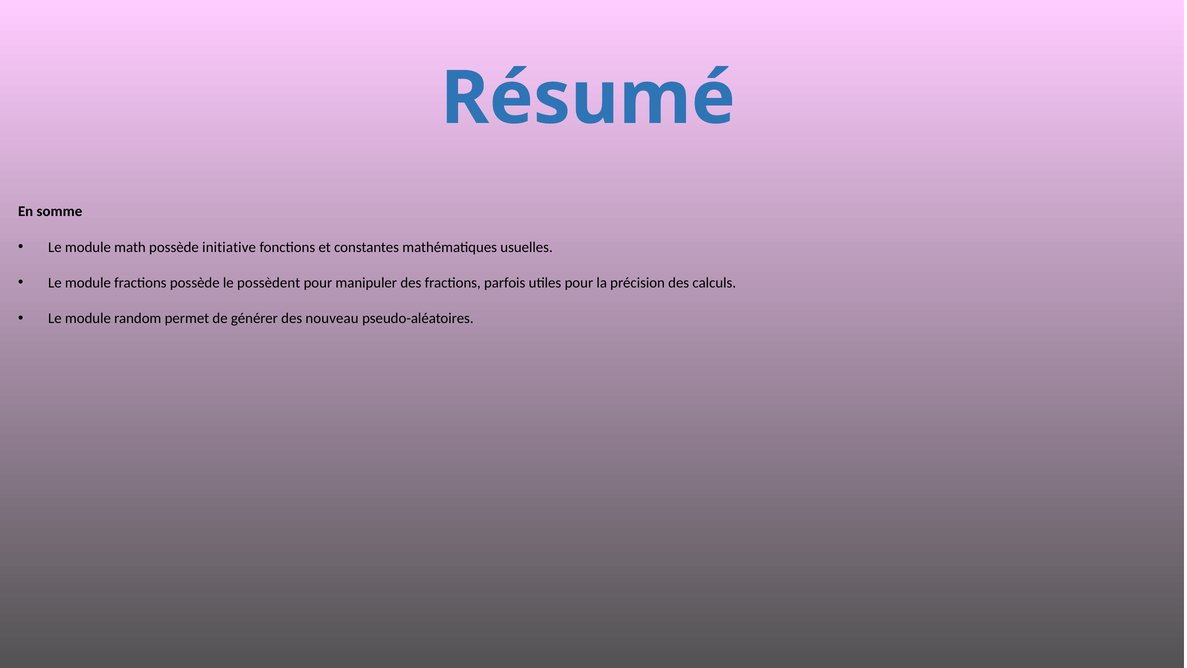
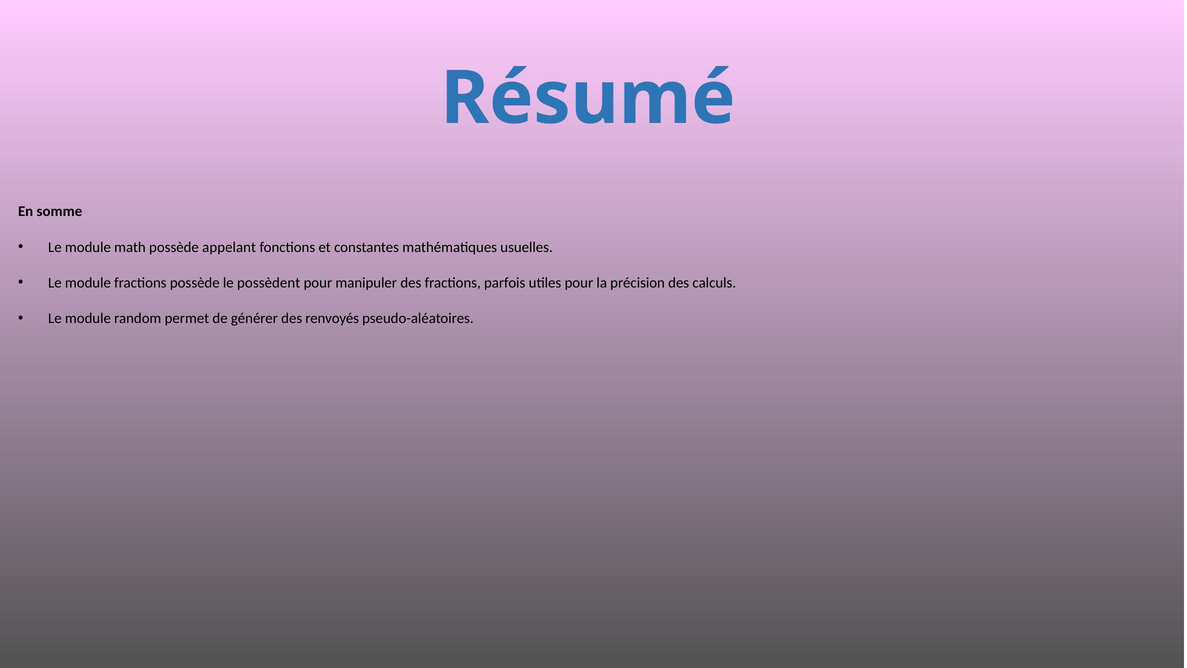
initiative: initiative -> appelant (229, 247)
nouveau: nouveau -> renvoyés (332, 318)
